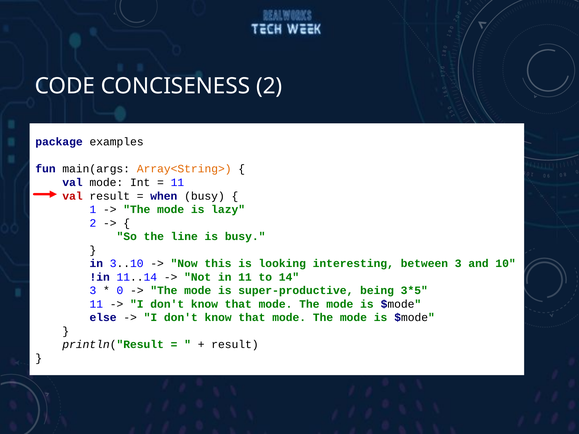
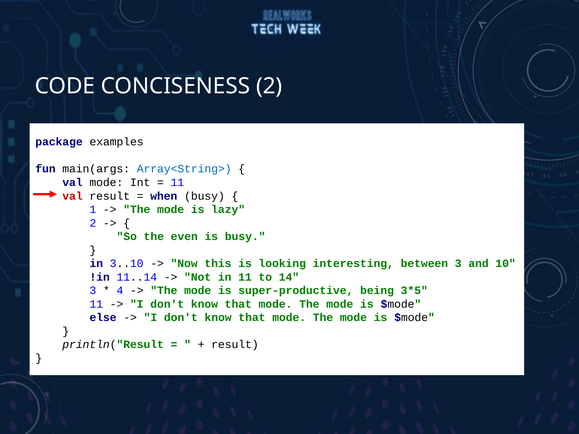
Array<String> colour: orange -> blue (184, 169)
line: line -> even (184, 237)
0: 0 -> 4 (120, 291)
